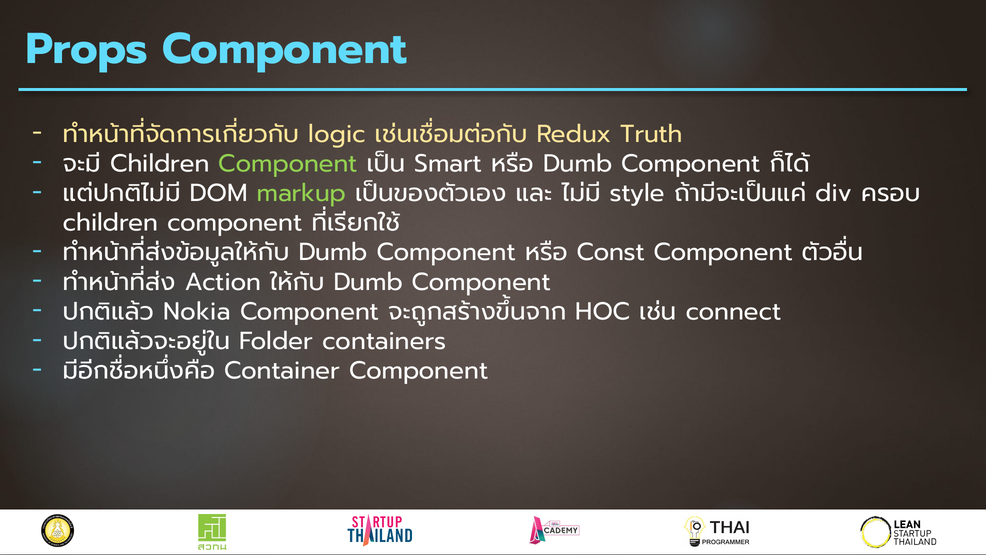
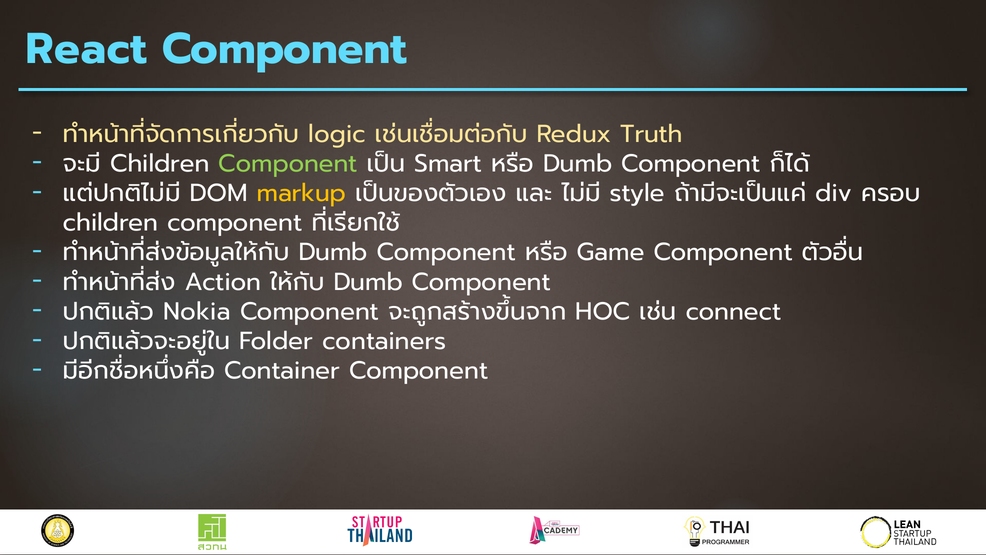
Props: Props -> React (86, 49)
markup colour: light green -> yellow (301, 193)
Const: Const -> Game (611, 252)
